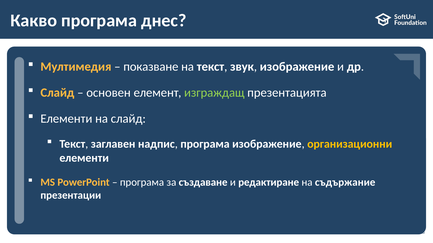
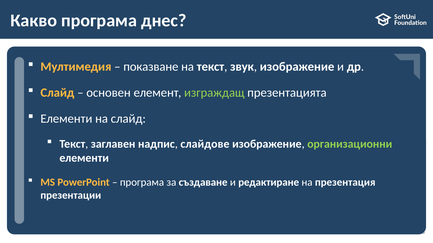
надпис програма: програма -> слайдове (205, 144)
организационни colour: yellow -> light green (350, 144)
съдържание: съдържание -> презентация (345, 183)
